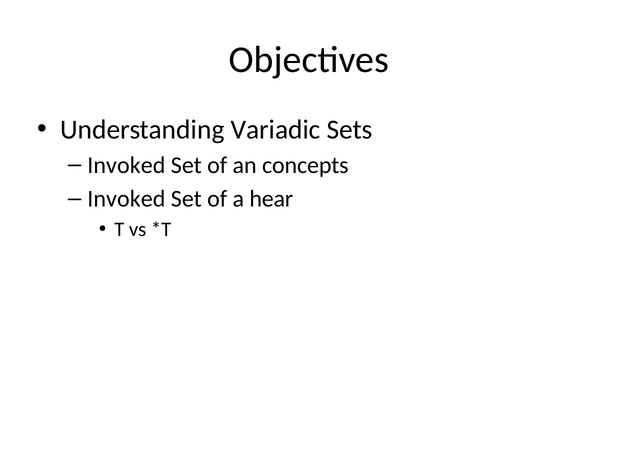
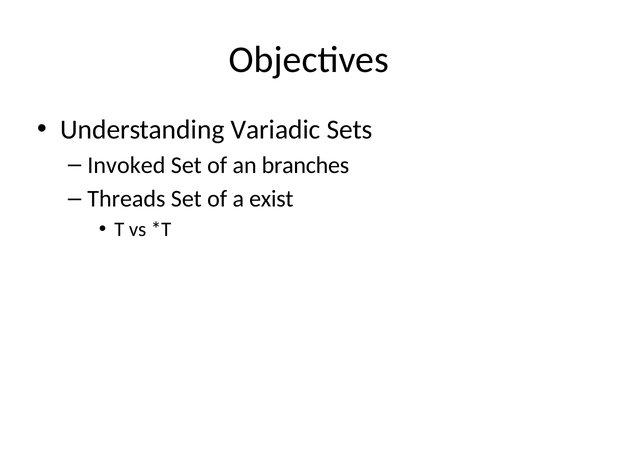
concepts: concepts -> branches (305, 165)
Invoked: Invoked -> Threads (126, 199)
hear: hear -> exist (271, 199)
